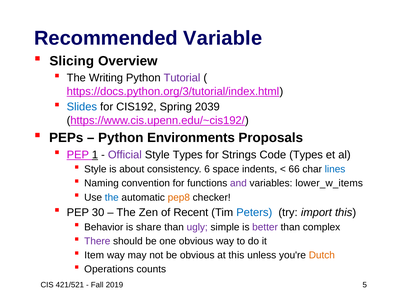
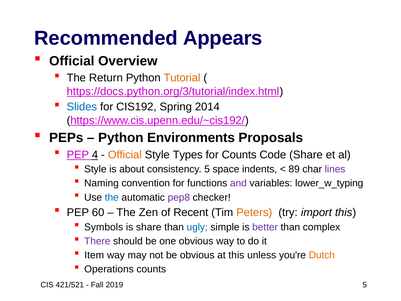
Variable: Variable -> Appears (223, 38)
Slicing: Slicing -> Official (72, 61)
Writing: Writing -> Return (106, 78)
Tutorial colour: purple -> orange (182, 78)
2039: 2039 -> 2014 (207, 107)
1: 1 -> 4 (95, 155)
Official colour: purple -> orange (125, 155)
for Strings: Strings -> Counts (239, 155)
Code Types: Types -> Share (306, 155)
consistency 6: 6 -> 5 (207, 169)
66: 66 -> 89 (294, 169)
lines colour: blue -> purple (335, 169)
lower_w_items: lower_w_items -> lower_w_typing (329, 183)
pep8 colour: orange -> purple (179, 197)
30: 30 -> 60 (98, 212)
Peters colour: blue -> orange (254, 212)
Behavior: Behavior -> Symbols (104, 227)
ugly colour: purple -> blue (197, 227)
